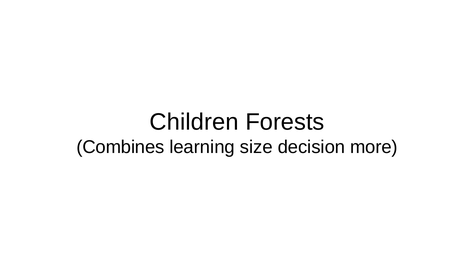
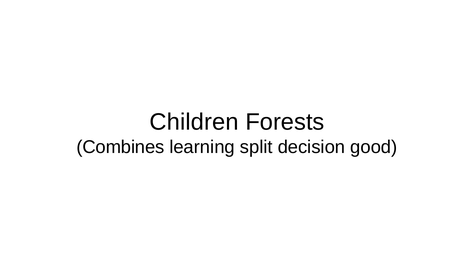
size: size -> split (256, 147)
more: more -> good (374, 147)
